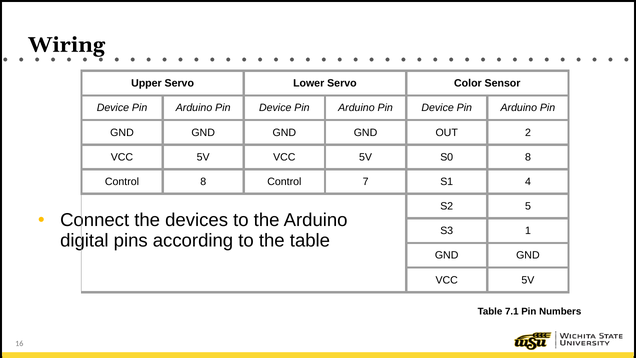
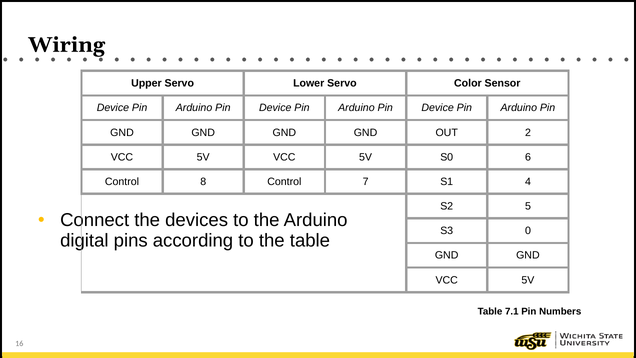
S0 8: 8 -> 6 (528, 157)
1: 1 -> 0 (528, 231)
